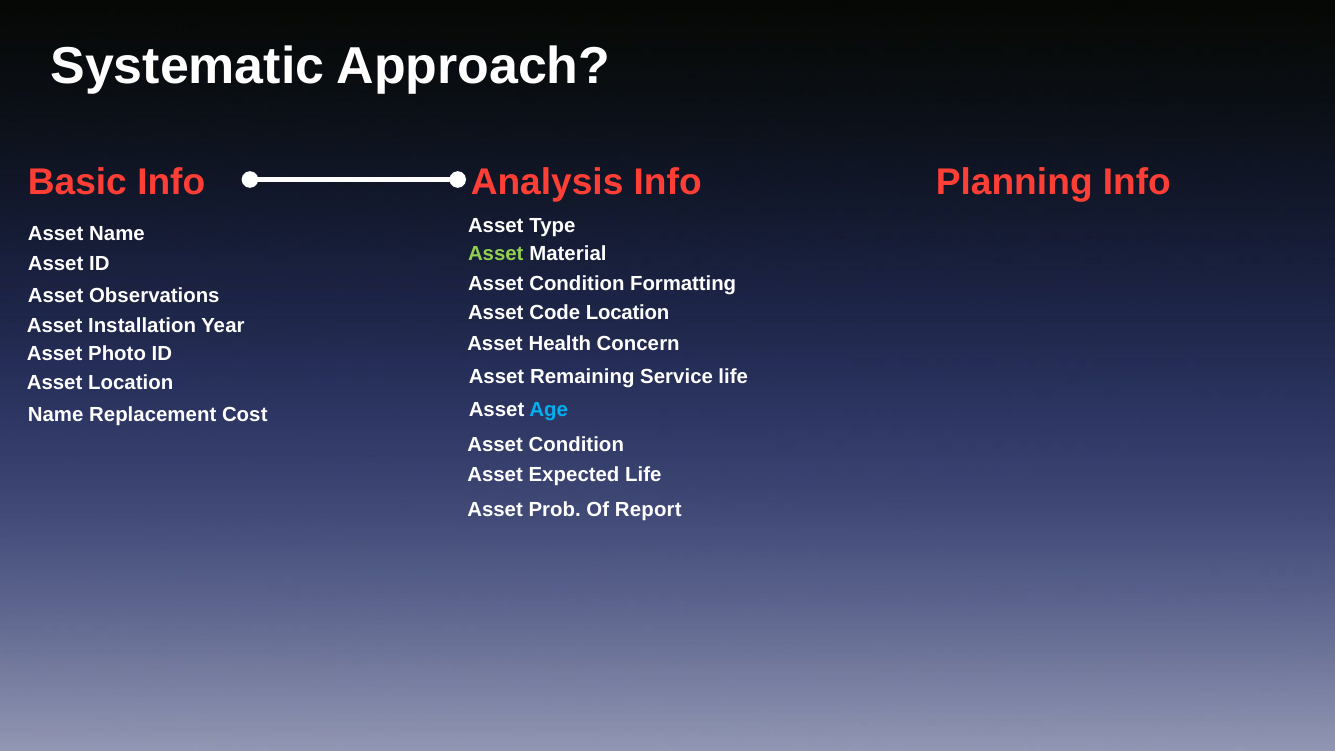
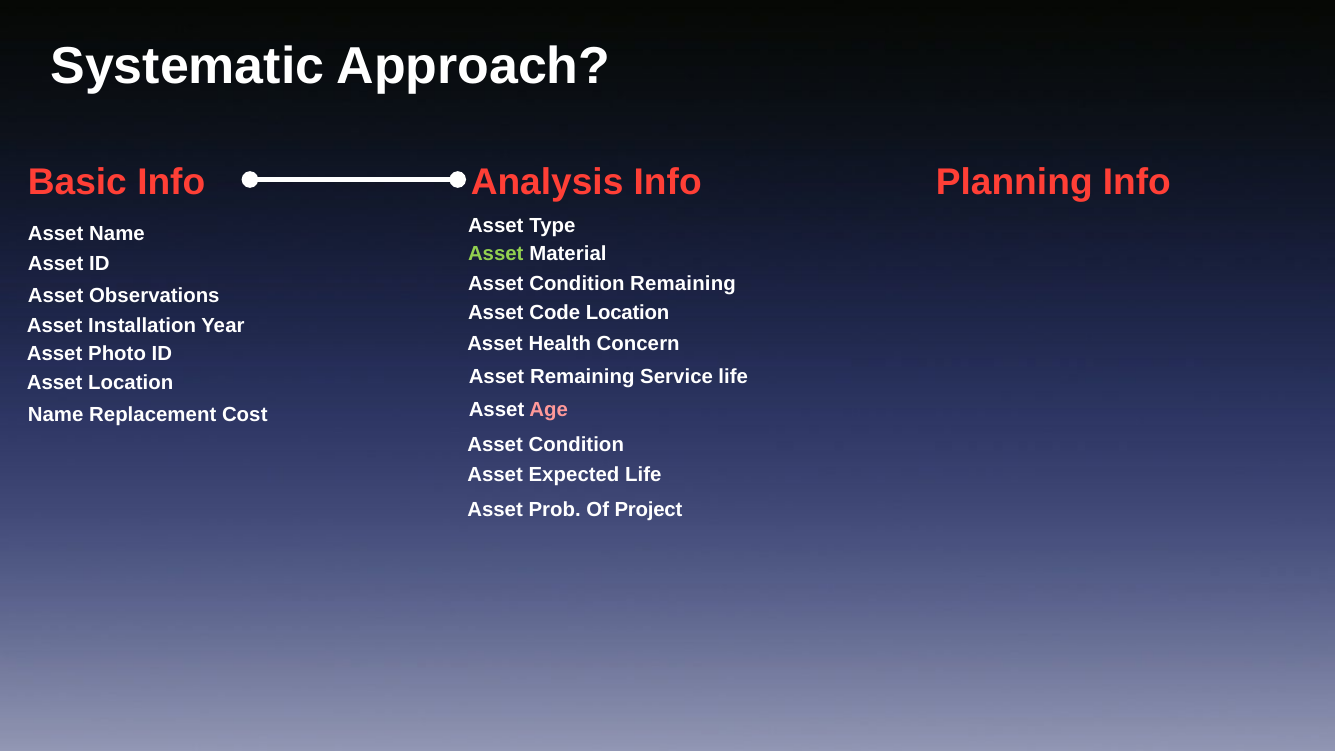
Condition Formatting: Formatting -> Remaining (683, 284)
Age colour: light blue -> pink (549, 410)
Report: Report -> Project (648, 510)
